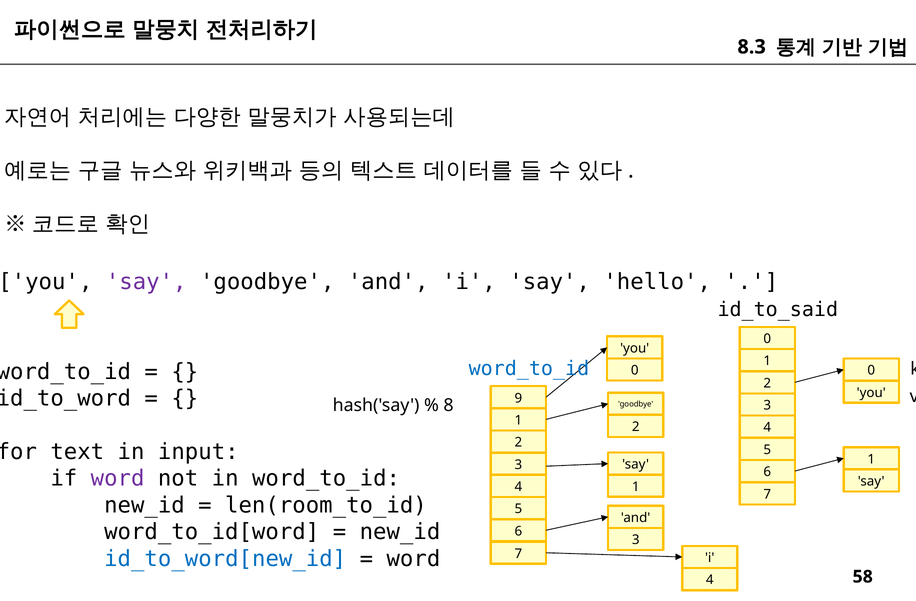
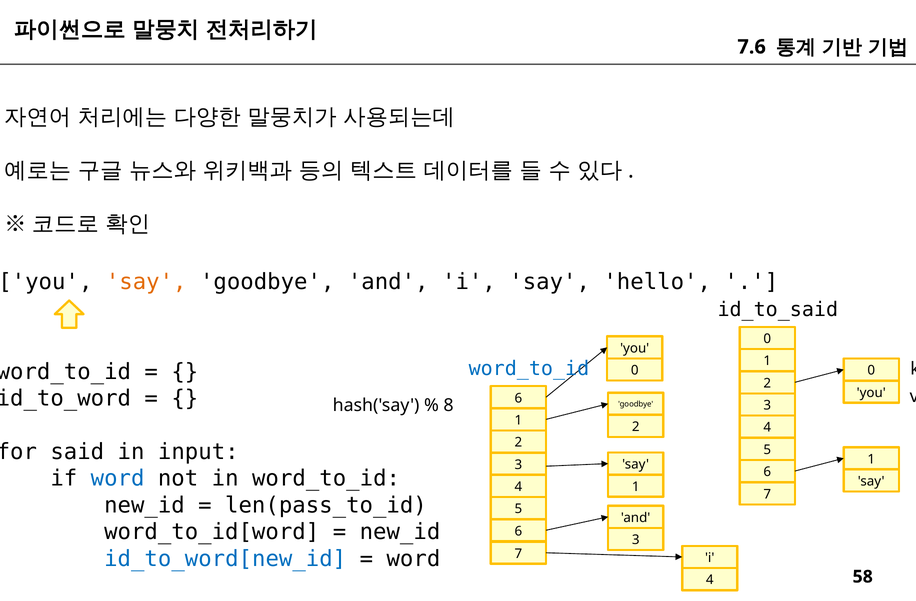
8.3: 8.3 -> 7.6 (752, 47)
say colour: purple -> orange (146, 282)
8 9: 9 -> 6 (518, 399)
text: text -> said (77, 452)
word colour: purple -> blue (118, 479)
len(room_to_id: len(room_to_id -> len(pass_to_id (326, 506)
